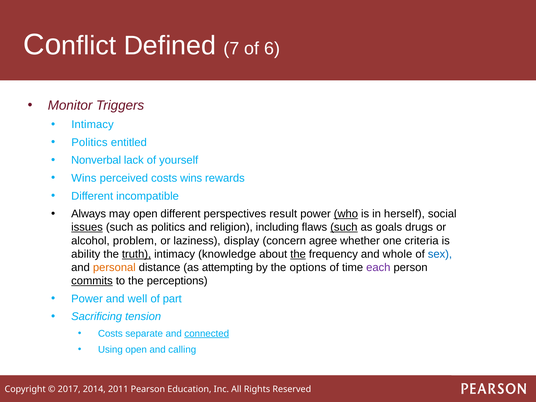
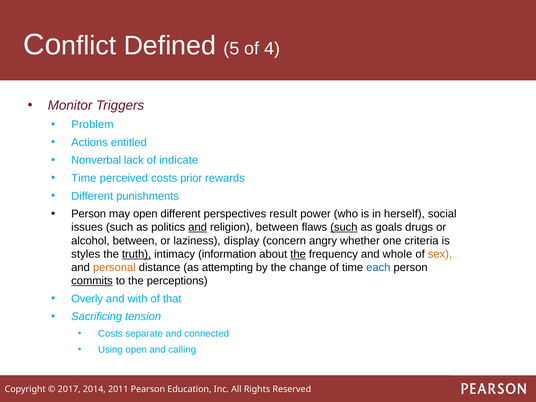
7: 7 -> 5 (231, 48)
6: 6 -> 4 (272, 48)
Intimacy: Intimacy -> Problem (93, 125)
Politics: Politics -> Actions (90, 142)
yourself: yourself -> indicate (179, 160)
Wins: Wins -> Time (84, 178)
costs wins: wins -> prior (191, 178)
incompatible: incompatible -> punishments (148, 196)
Always: Always -> Person (89, 214)
who underline: present -> none (346, 214)
issues underline: present -> none (87, 227)
and underline: none -> present (198, 227)
religion including: including -> between (277, 227)
alcohol problem: problem -> between (135, 241)
agree: agree -> angry (323, 241)
ability: ability -> styles (86, 254)
knowledge: knowledge -> information (227, 254)
sex colour: blue -> orange (440, 254)
options: options -> change (308, 267)
each colour: purple -> blue (378, 267)
Power: Power -> Overly (87, 299)
well: well -> with (138, 299)
part: part -> that (172, 299)
connected underline: present -> none (207, 334)
